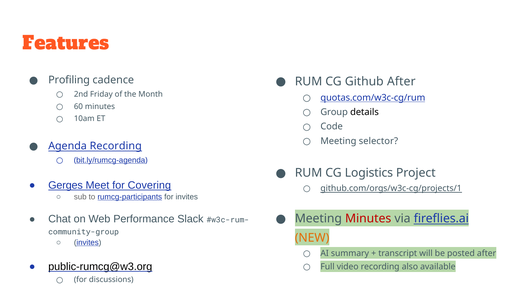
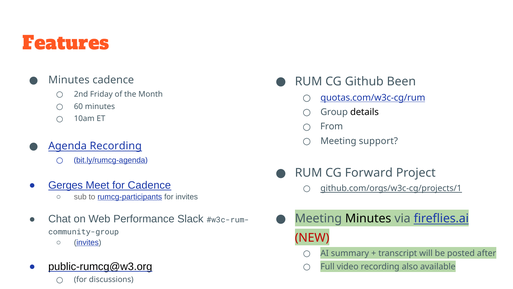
Profiling: Profiling -> Minutes (69, 80)
Github After: After -> Been (401, 81)
Code: Code -> From (332, 126)
selector: selector -> support (378, 141)
Logistics: Logistics -> Forward (369, 173)
for Covering: Covering -> Cadence (149, 185)
Minutes colour: red -> black (368, 218)
NEW colour: orange -> red (312, 237)
